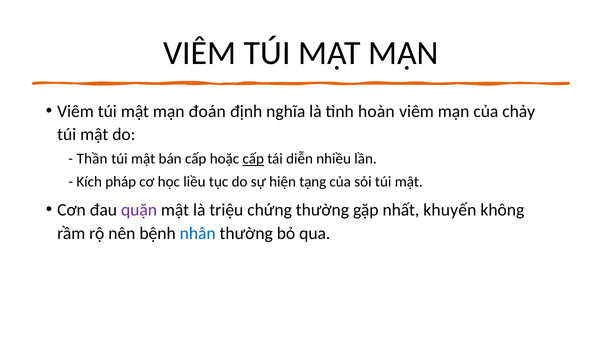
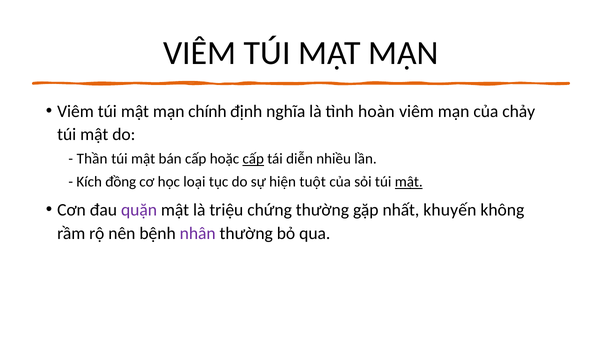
đoán: đoán -> chính (207, 111)
pháp: pháp -> đồng (121, 182)
liều: liều -> loại (194, 182)
tạng: tạng -> tuột (313, 182)
mật underline: none -> present (409, 182)
nhân colour: blue -> purple (198, 233)
